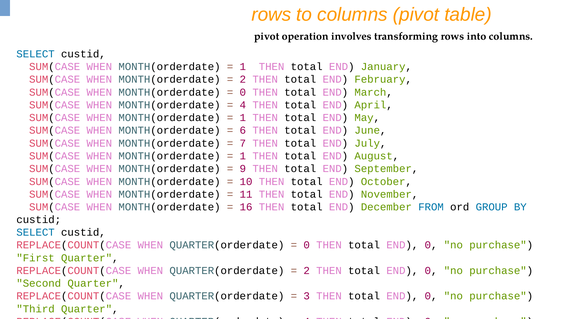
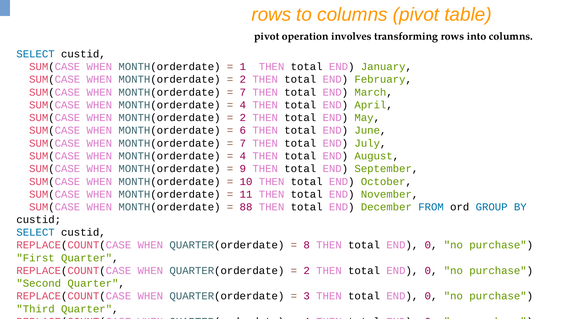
0: 0 -> 7 (243, 92)
1: 1 -> 2 (243, 118)
1: 1 -> 4 (243, 156)
16: 16 -> 88 (246, 207)
0: 0 -> 8 (307, 245)
